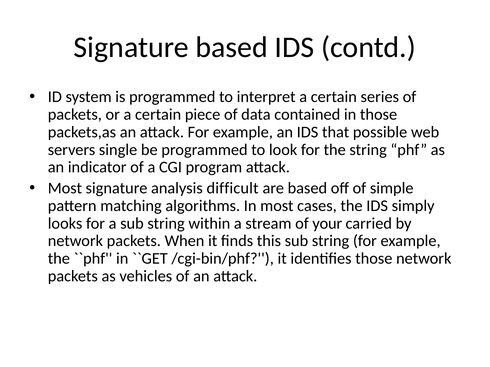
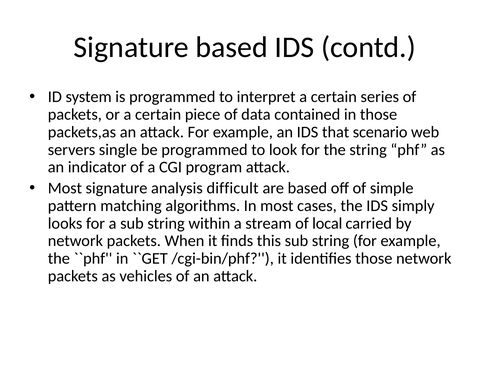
possible: possible -> scenario (380, 132)
your: your -> local (327, 224)
